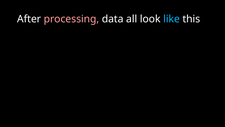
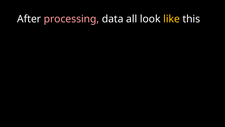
like colour: light blue -> yellow (172, 19)
